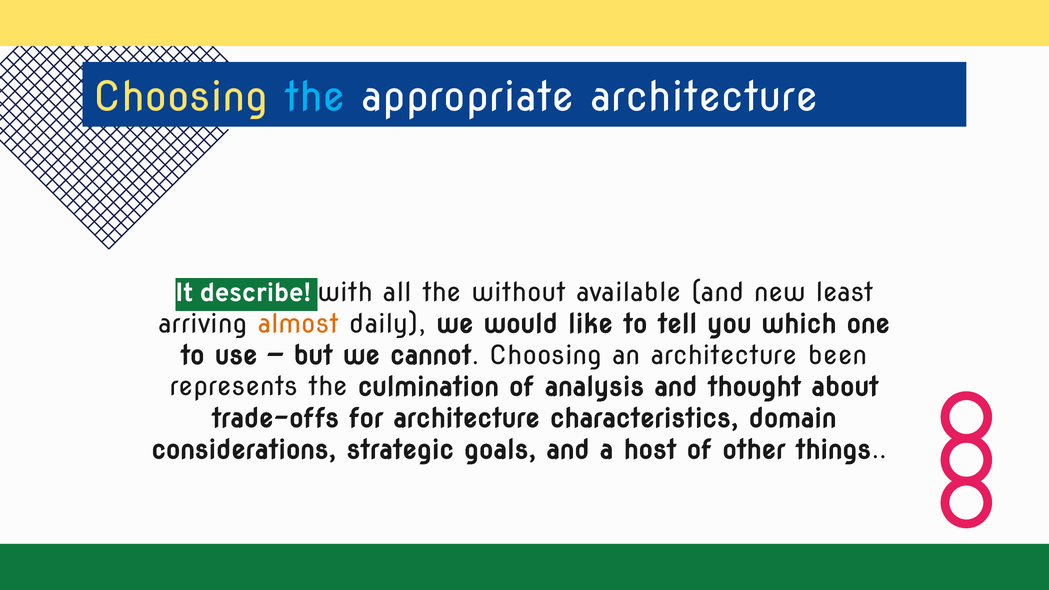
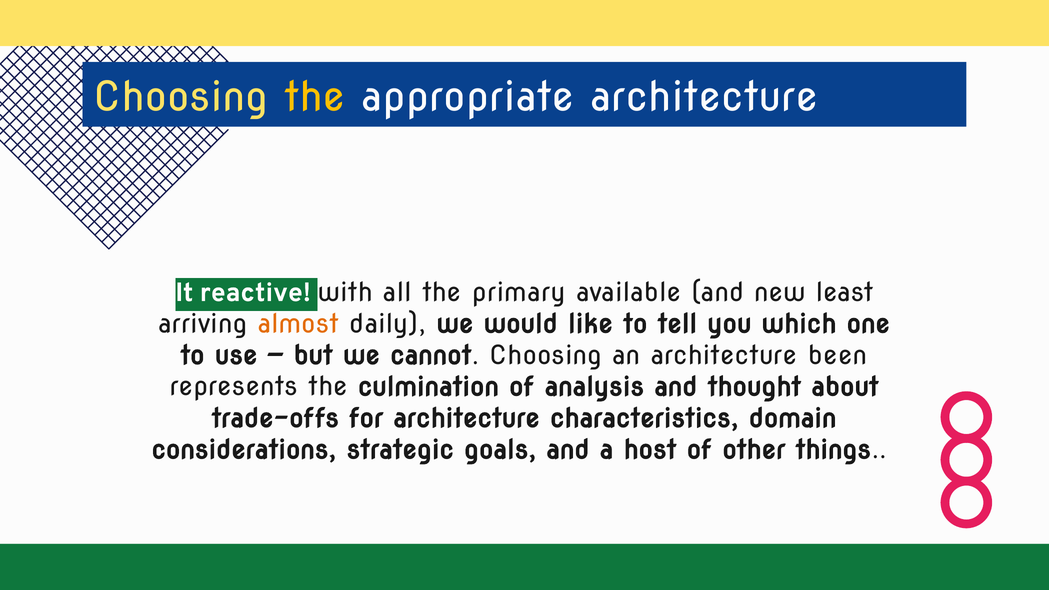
the colour: light blue -> yellow (315, 97)
describe: describe -> reactive (255, 292)
without: without -> primary (519, 292)
